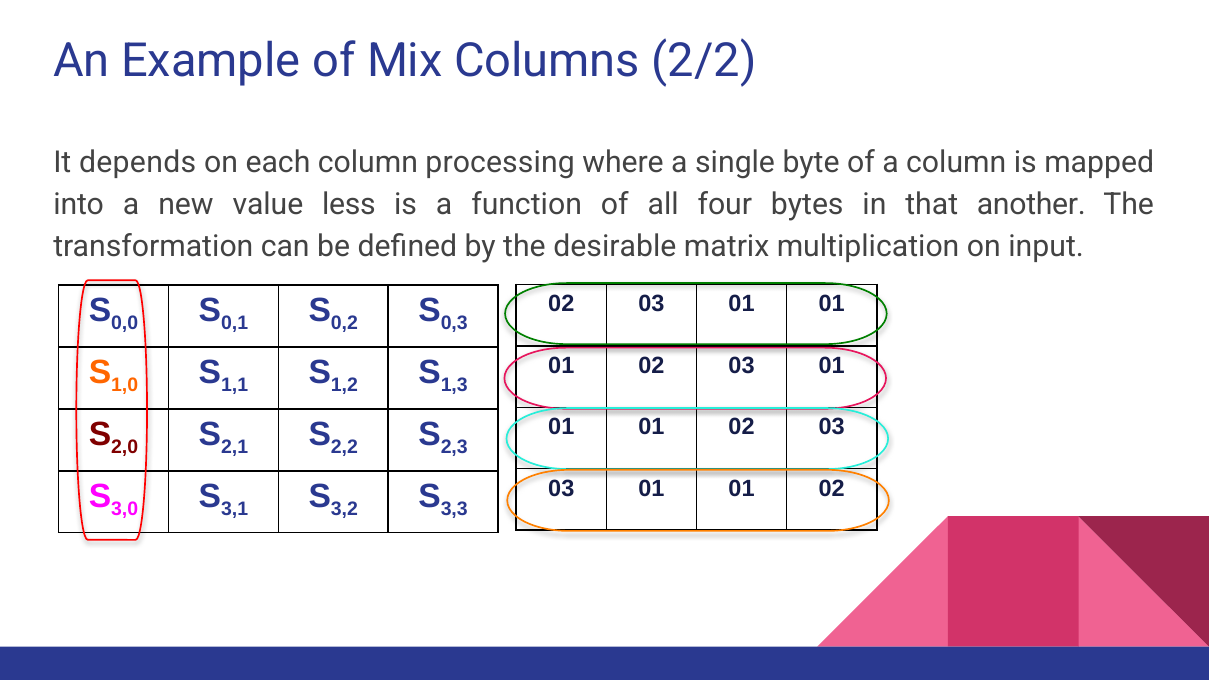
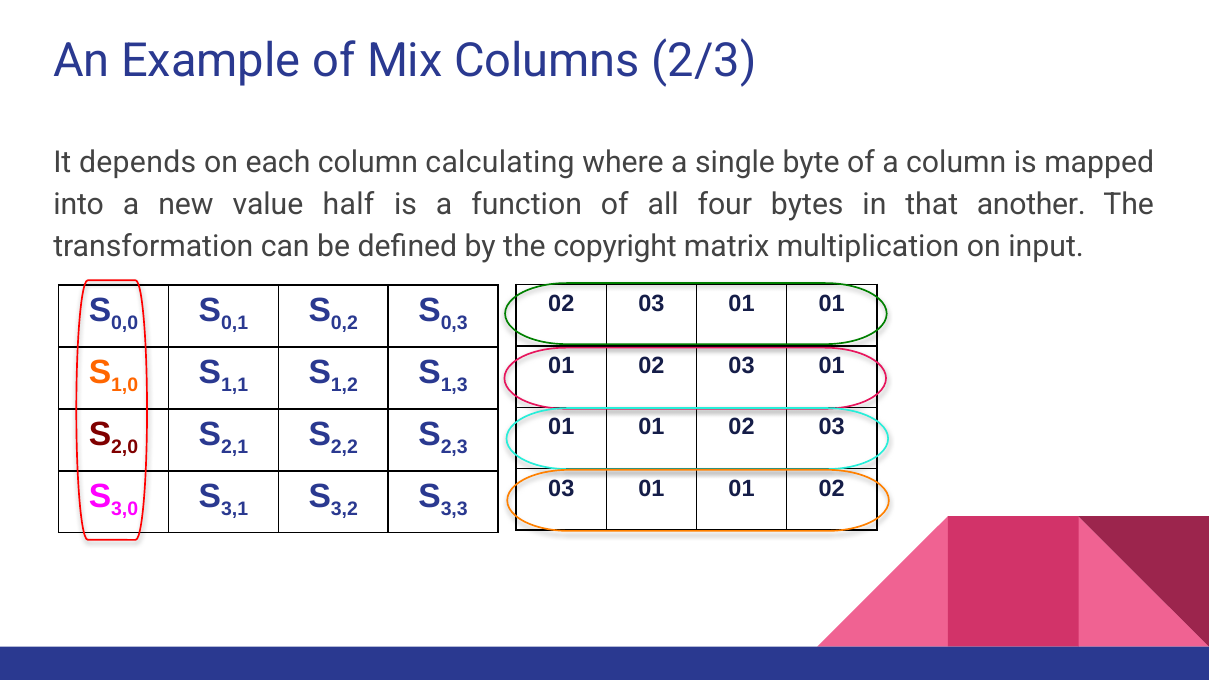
2/2: 2/2 -> 2/3 (704, 61)
processing: processing -> calculating (500, 163)
less: less -> half (349, 204)
desirable: desirable -> copyright (615, 246)
